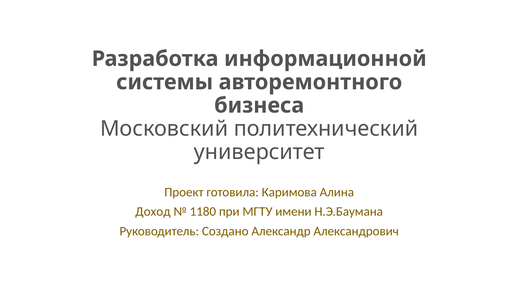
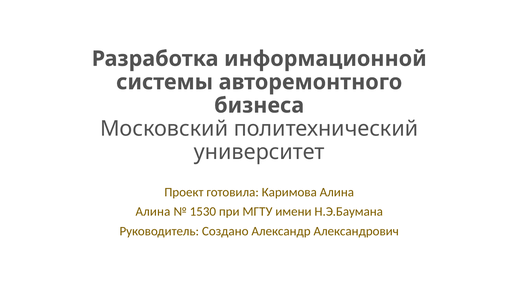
Доход: Доход -> Алина (153, 212)
1180: 1180 -> 1530 (203, 212)
